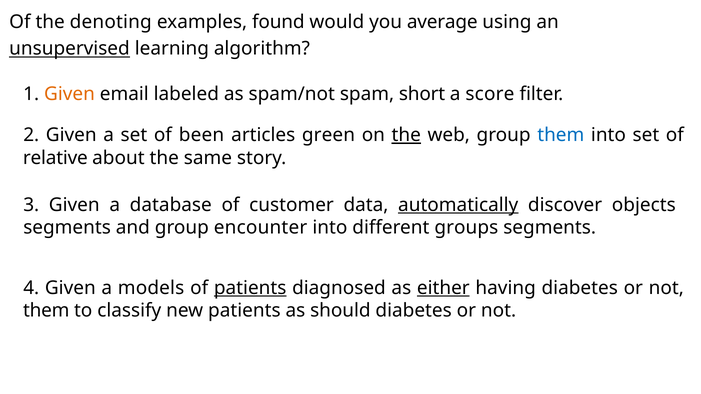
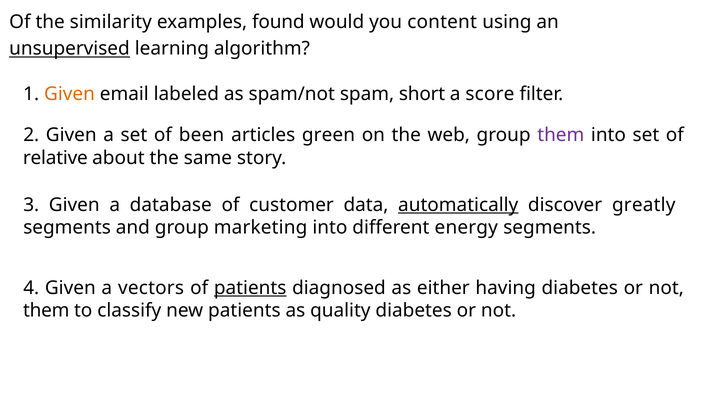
denoting: denoting -> similarity (111, 22)
average: average -> content (442, 22)
the underline: present -> none (406, 135)
them colour: blue -> purple (561, 135)
objects: objects -> greatly (644, 205)
encounter: encounter -> marketing (261, 228)
groups: groups -> energy (466, 228)
models: models -> vectors (151, 288)
either underline: present -> none (443, 288)
should: should -> quality (340, 311)
